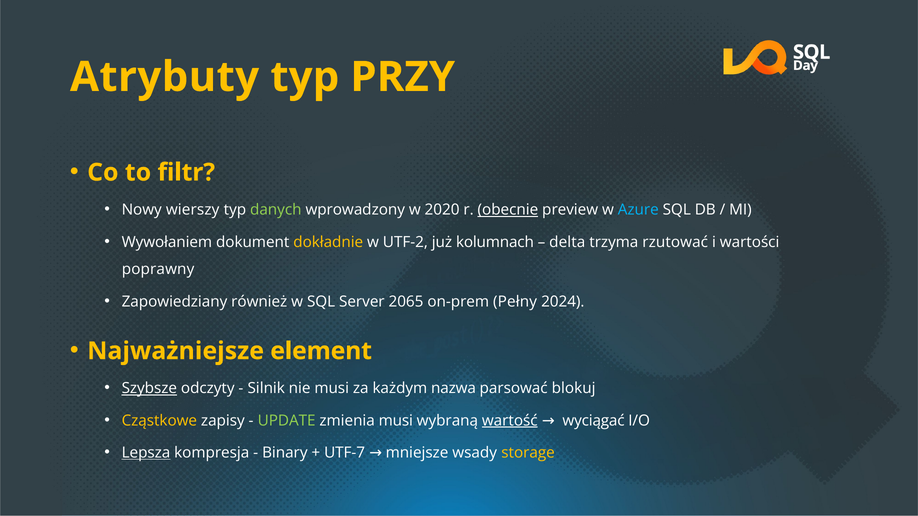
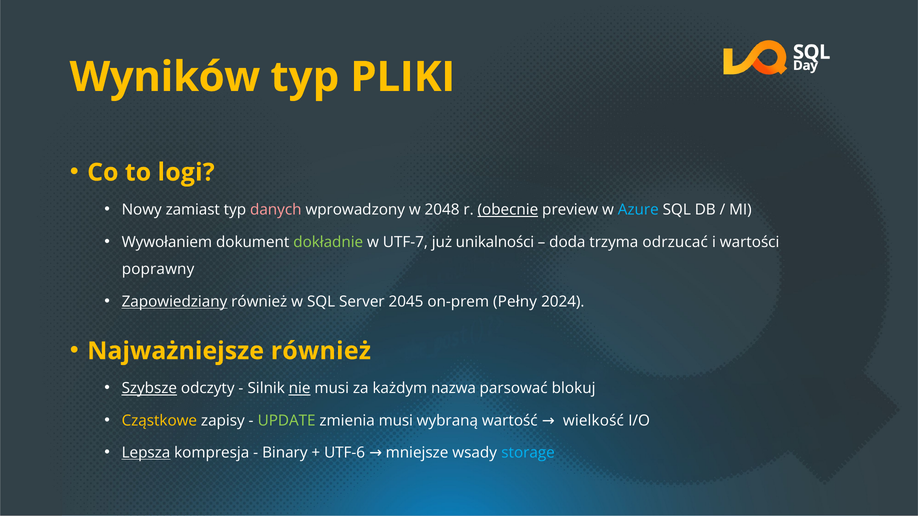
Atrybuty: Atrybuty -> Wyników (165, 77)
PRZY: PRZY -> PLIKI (403, 77)
filtr: filtr -> logi (186, 173)
wierszy: wierszy -> zamiast (193, 210)
danych colour: light green -> pink (276, 210)
2020: 2020 -> 2048 (442, 210)
dokładnie colour: yellow -> light green (328, 242)
UTF-2: UTF-2 -> UTF-7 (405, 242)
kolumnach: kolumnach -> unikalności (495, 242)
delta: delta -> doda (567, 242)
rzutować: rzutować -> odrzucać (675, 242)
Zapowiedziany underline: none -> present (174, 302)
2065: 2065 -> 2045 (406, 302)
Najważniejsze element: element -> również (321, 351)
nie underline: none -> present (300, 389)
wartość underline: present -> none (510, 421)
wyciągać: wyciągać -> wielkość (593, 421)
UTF-7: UTF-7 -> UTF-6 (345, 453)
storage colour: yellow -> light blue (528, 453)
